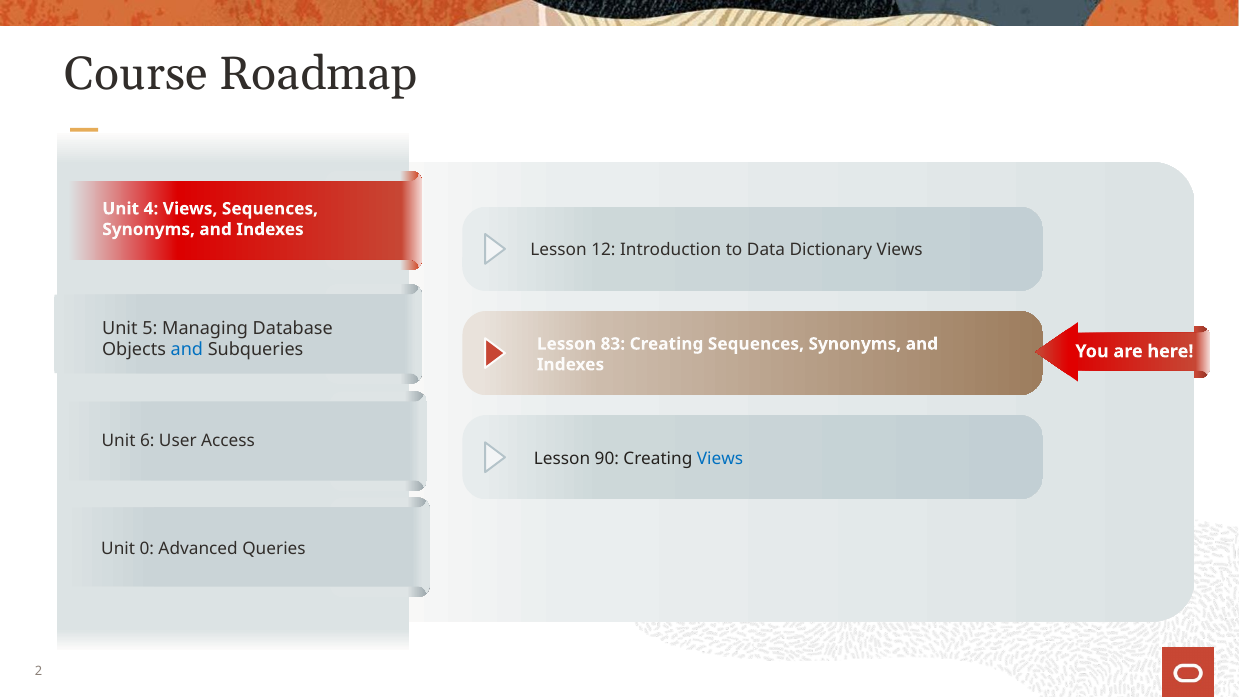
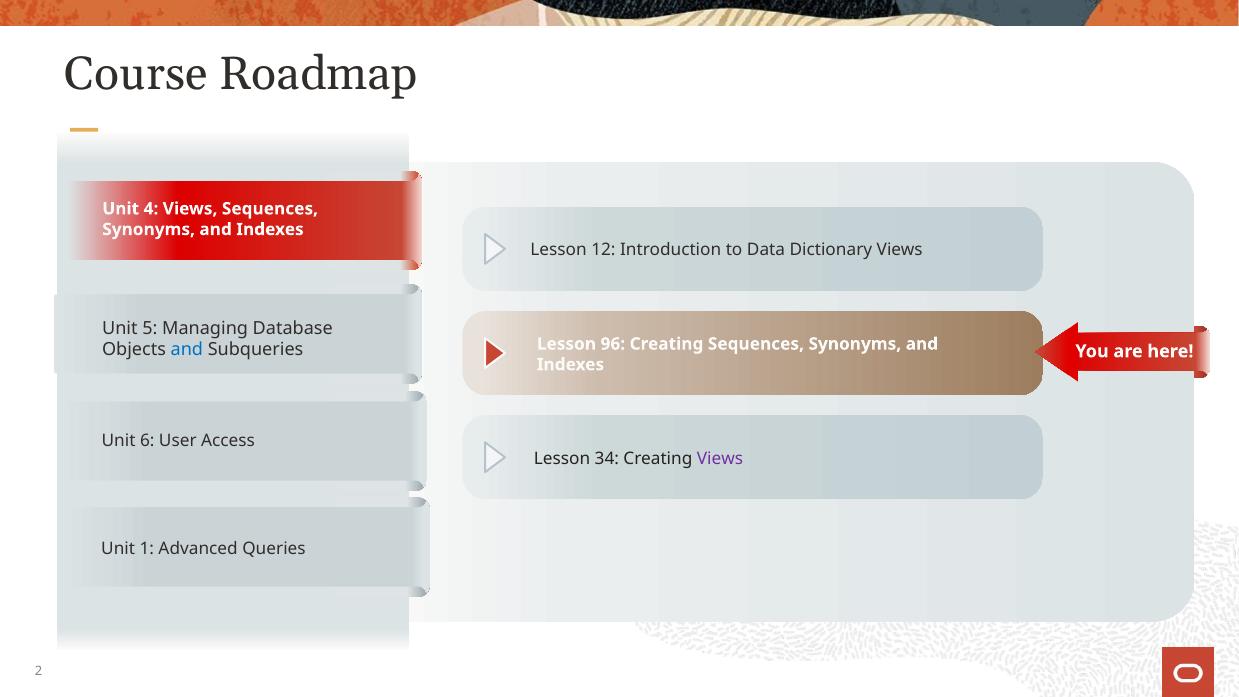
83: 83 -> 96 (613, 344)
90: 90 -> 34 (607, 458)
Views colour: blue -> purple (720, 458)
0: 0 -> 1 (147, 549)
